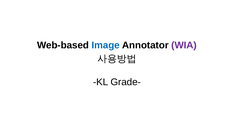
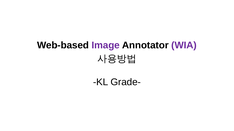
Image colour: blue -> purple (106, 45)
